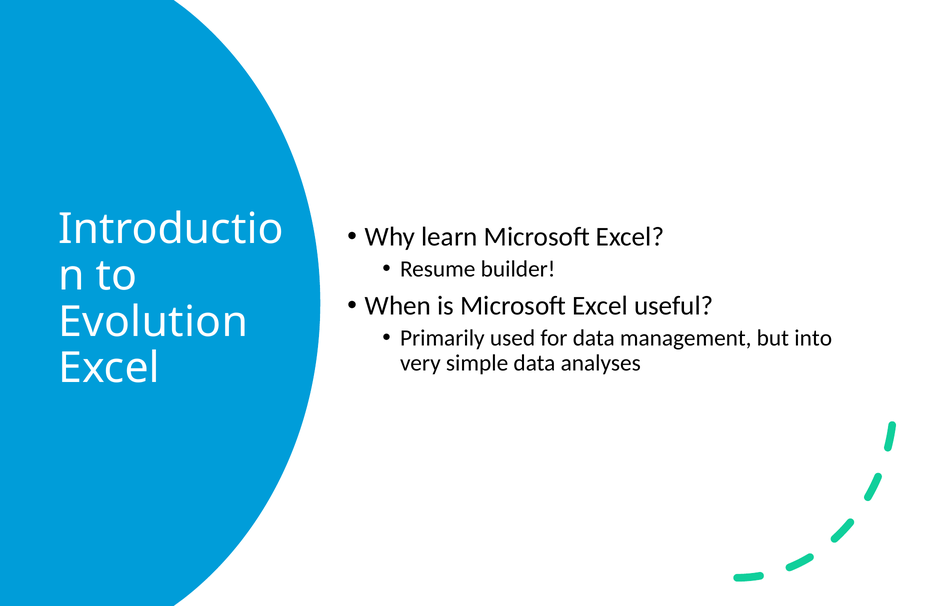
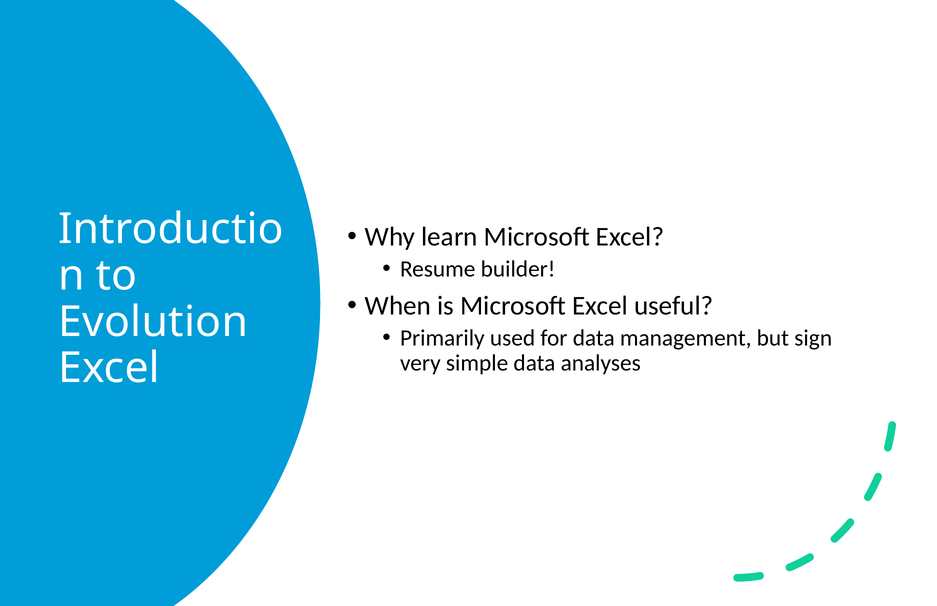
into: into -> sign (813, 338)
